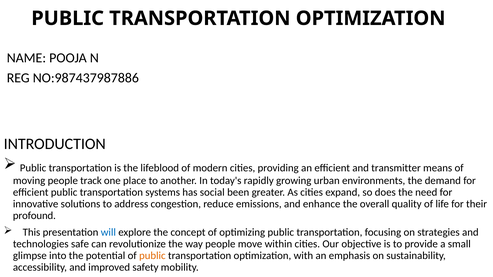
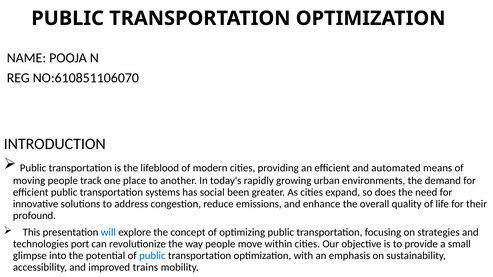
NO:987437987886: NO:987437987886 -> NO:610851106070 (86, 78)
transmitter: transmitter -> automated (396, 168)
safe: safe -> port (80, 244)
public colour: orange -> blue (152, 256)
safety: safety -> trains (145, 268)
